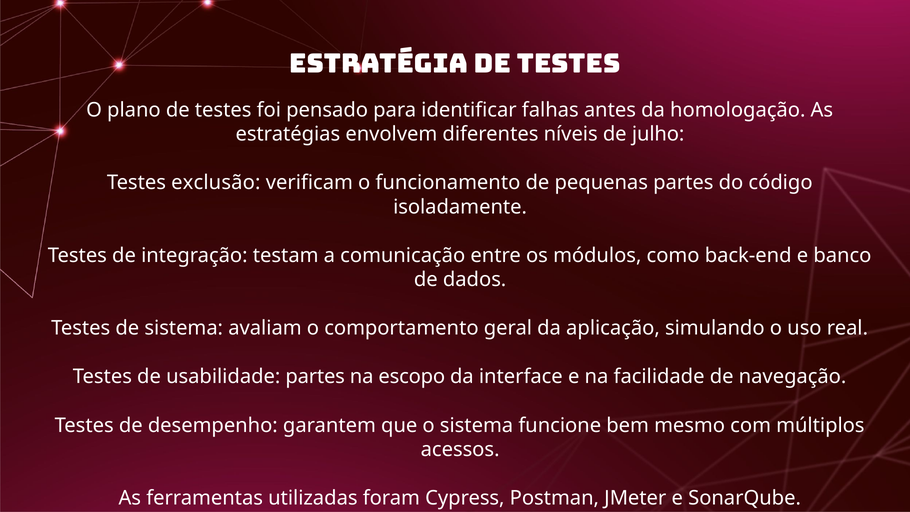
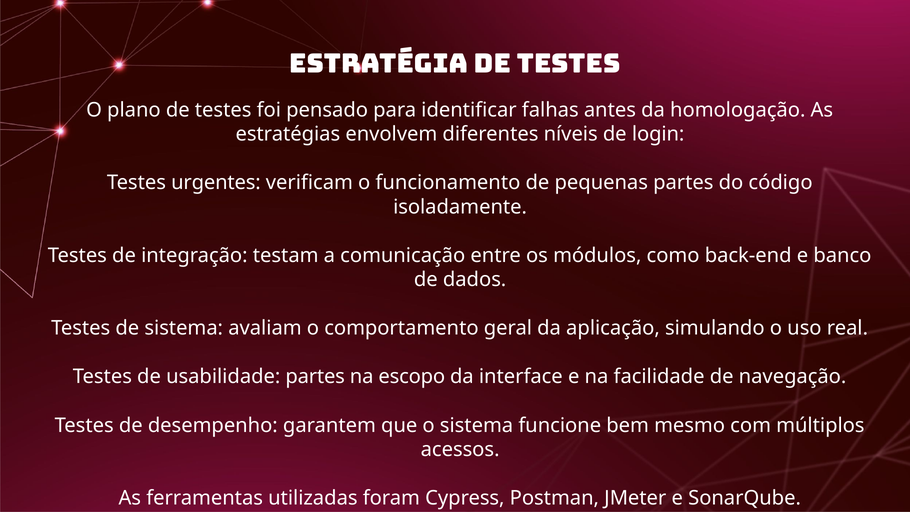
julho: julho -> login (658, 134)
exclusão: exclusão -> urgentes (216, 183)
